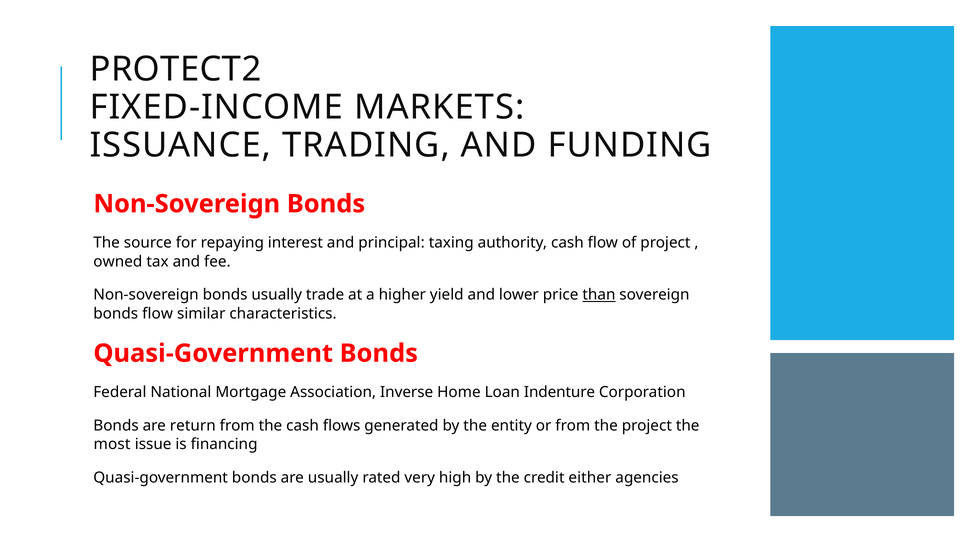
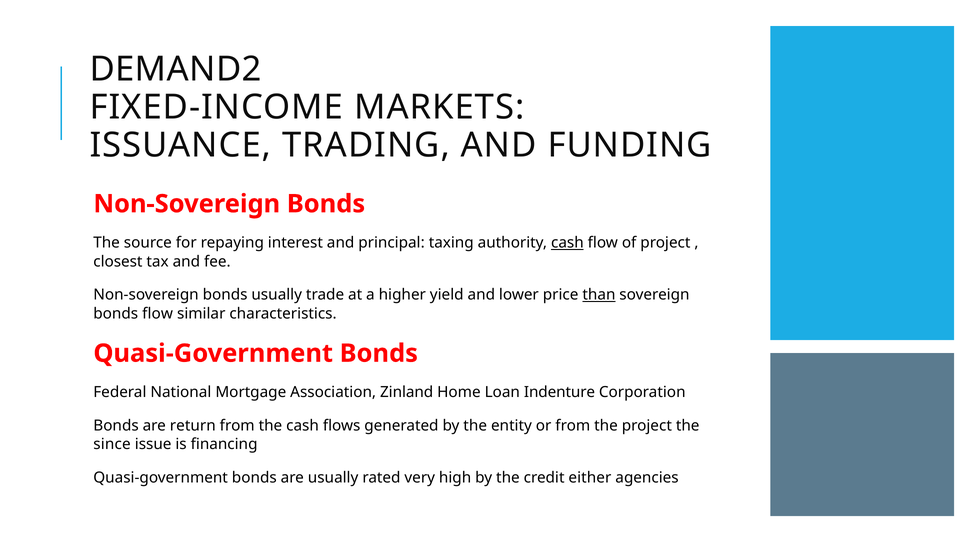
PROTECT2: PROTECT2 -> DEMAND2 (176, 70)
cash underline: none -> present (567, 243)
owned: owned -> closest (118, 262)
Inverse: Inverse -> Zinland (407, 392)
most: most -> since (112, 445)
